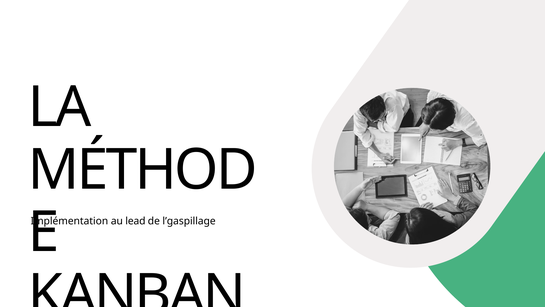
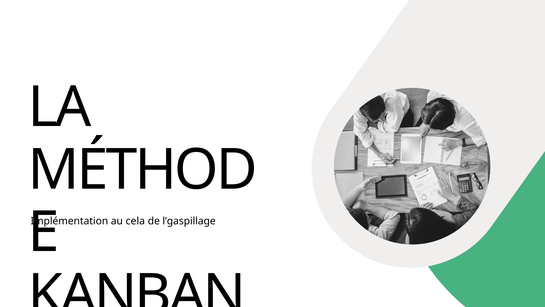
lead: lead -> cela (135, 221)
